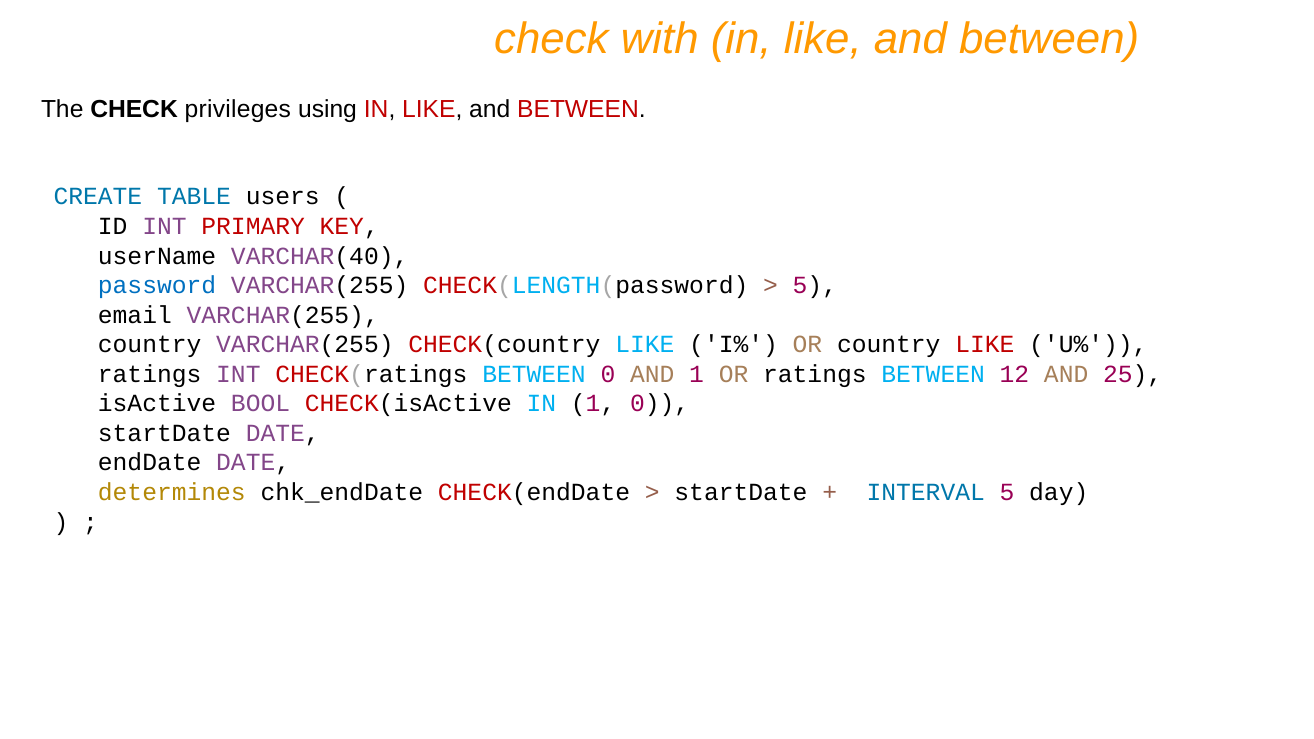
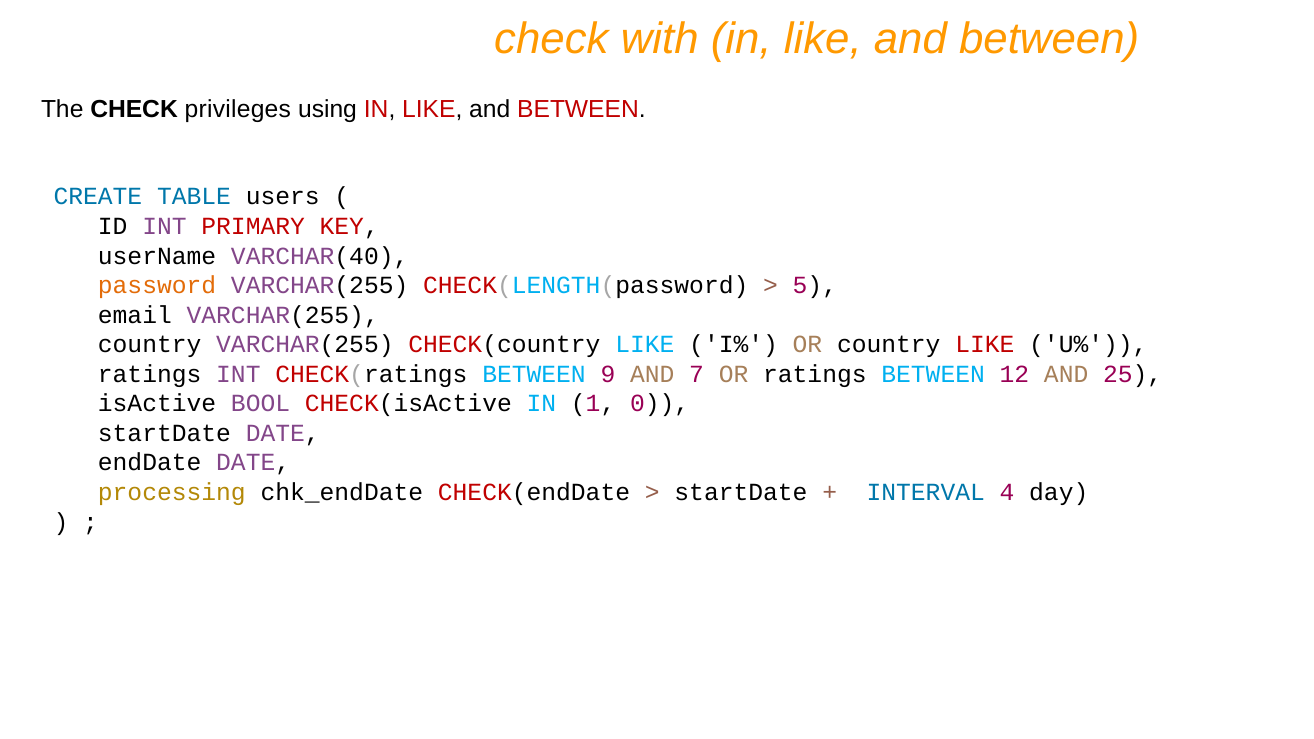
password colour: blue -> orange (157, 286)
BETWEEN 0: 0 -> 9 (608, 374)
AND 1: 1 -> 7 (697, 374)
determines: determines -> processing (172, 492)
INTERVAL 5: 5 -> 4 (1007, 492)
